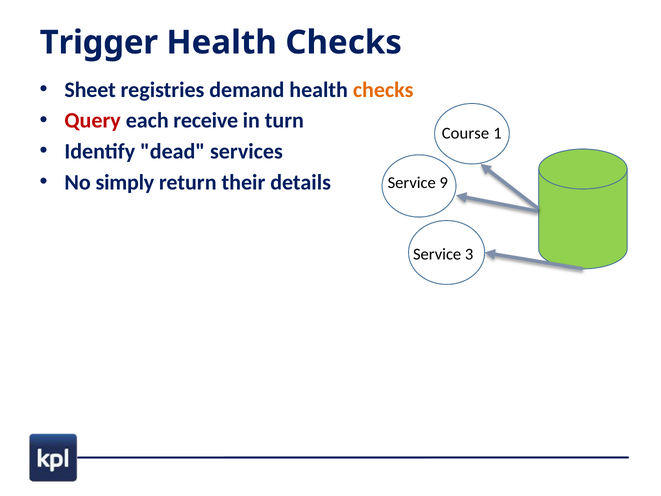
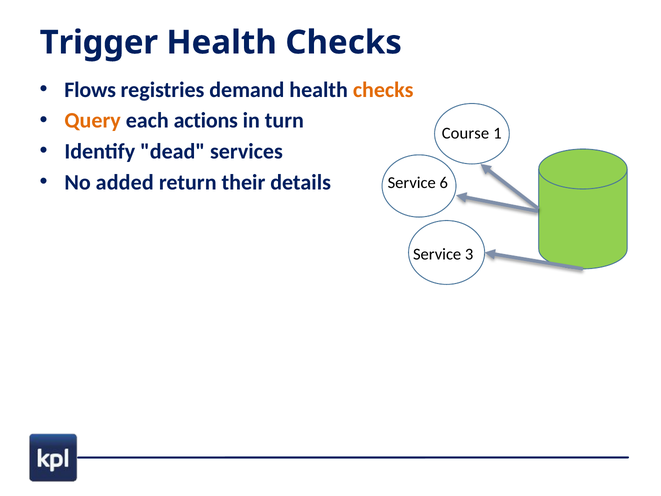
Sheet: Sheet -> Flows (90, 90)
Query colour: red -> orange (93, 121)
receive: receive -> actions (206, 121)
simply: simply -> added (125, 182)
9: 9 -> 6 (444, 183)
